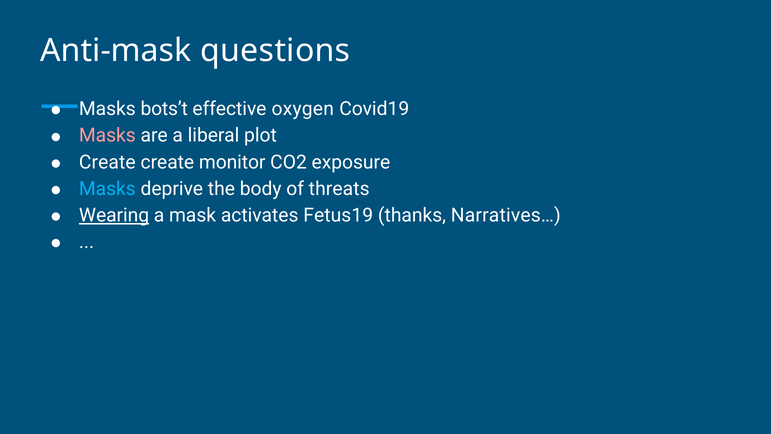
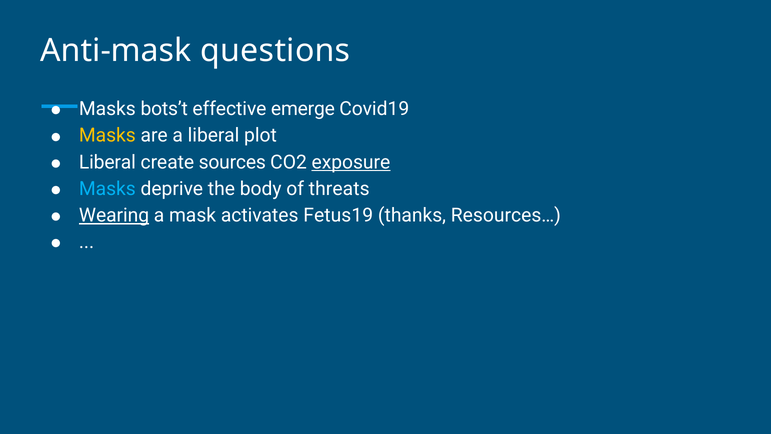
oxygen: oxygen -> emerge (303, 109)
Masks colour: pink -> yellow (107, 135)
Create: Create -> Liberal (107, 162)
monitor: monitor -> sources (232, 162)
exposure underline: none -> present (351, 162)
Narratives…: Narratives… -> Resources… (506, 215)
